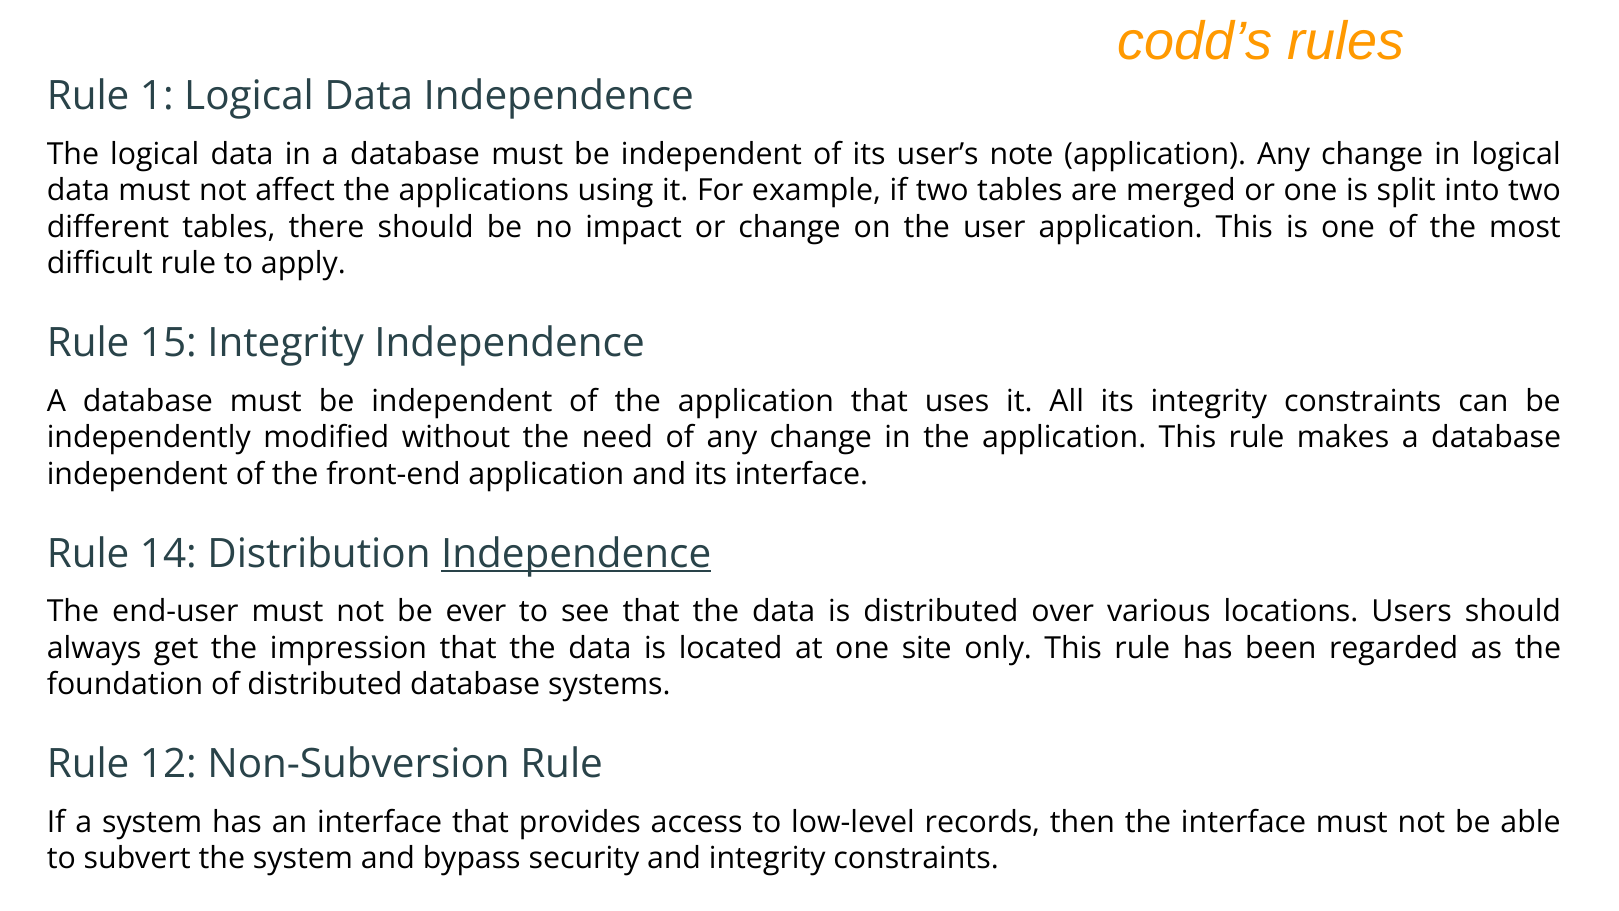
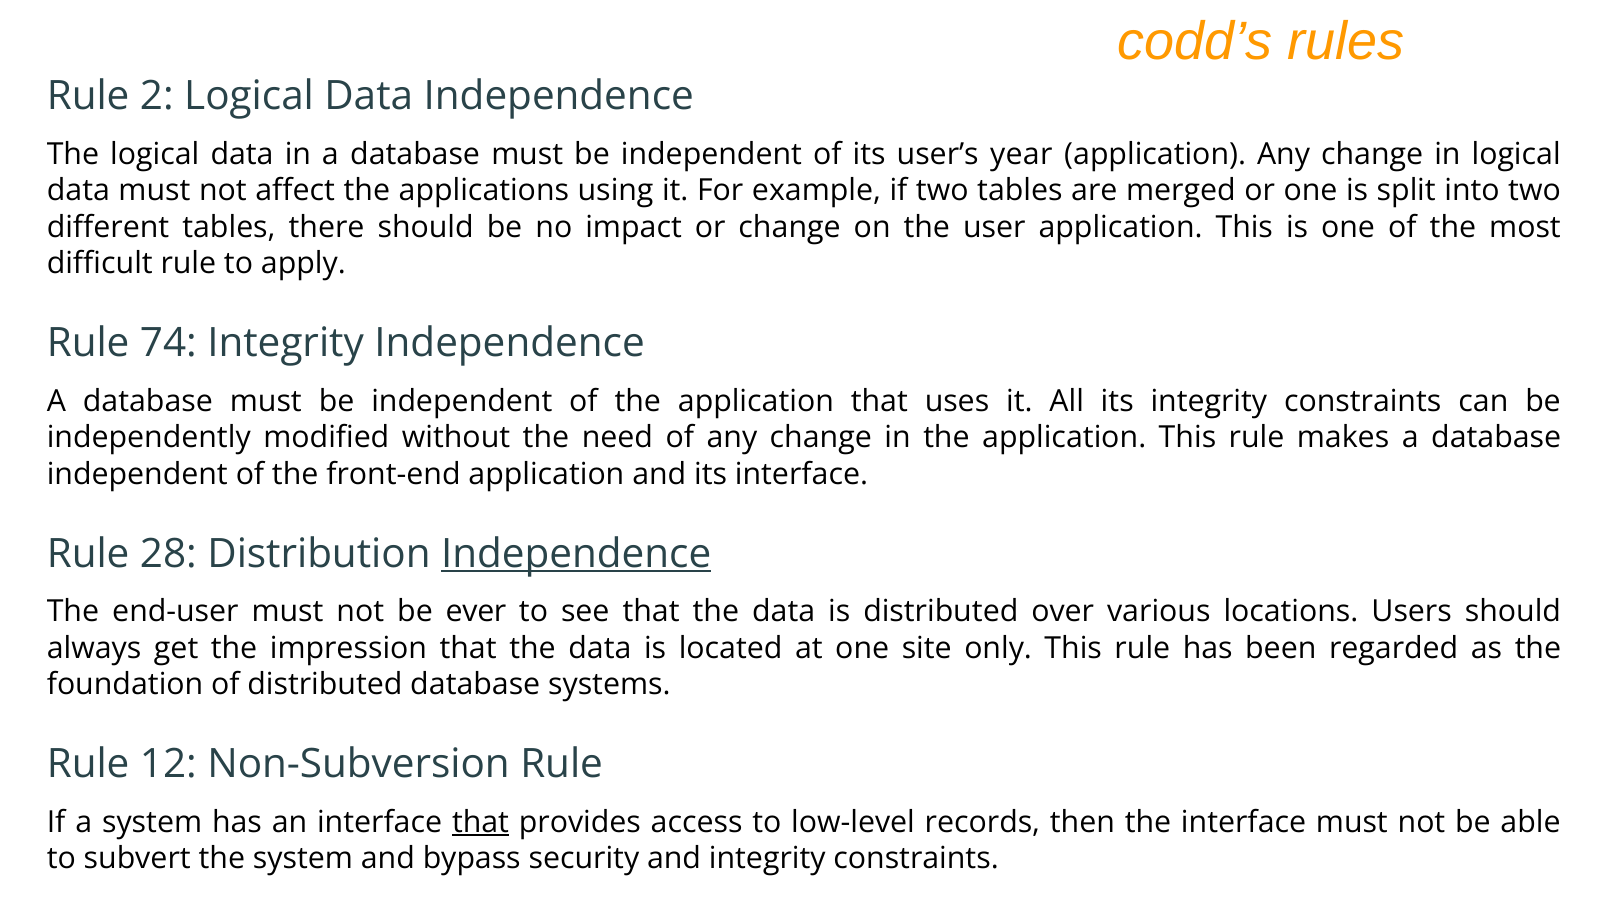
1: 1 -> 2 (157, 96)
note: note -> year (1021, 154)
15: 15 -> 74 (168, 343)
14: 14 -> 28 (168, 553)
that underline: none -> present (481, 822)
